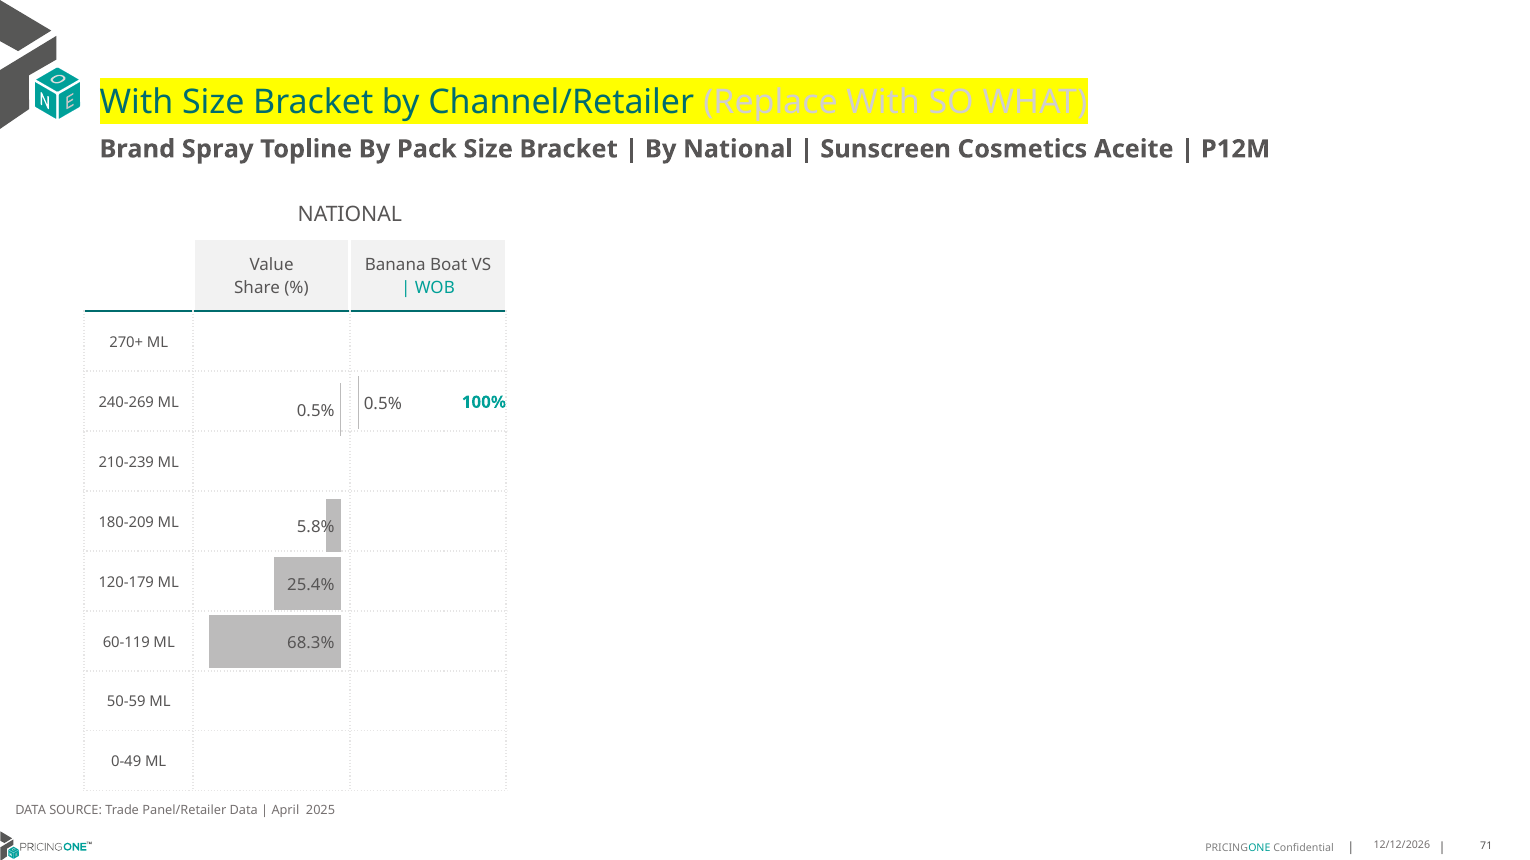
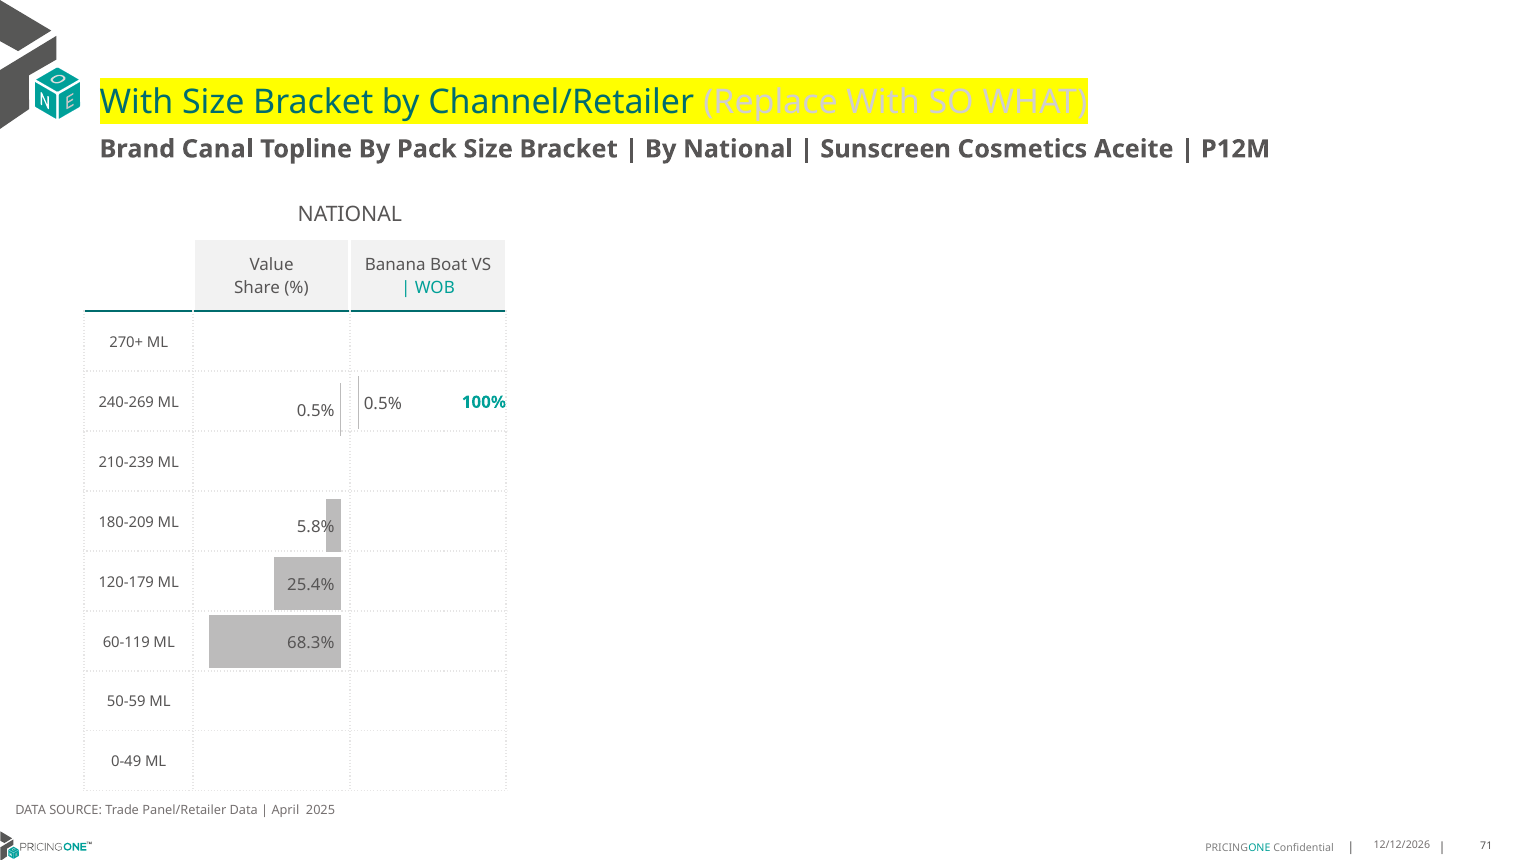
Spray: Spray -> Canal (218, 149)
